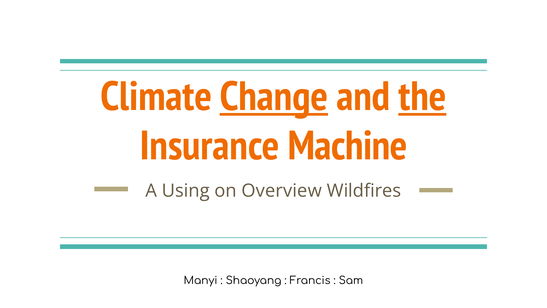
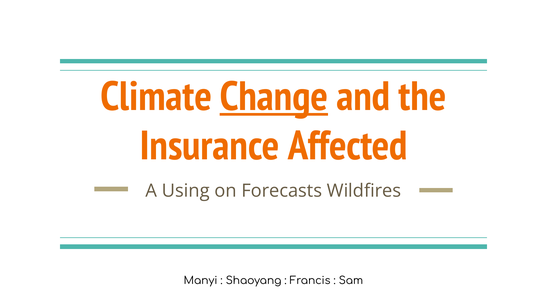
the underline: present -> none (422, 97)
Machine: Machine -> Affected (348, 146)
Overview: Overview -> Forecasts (282, 191)
